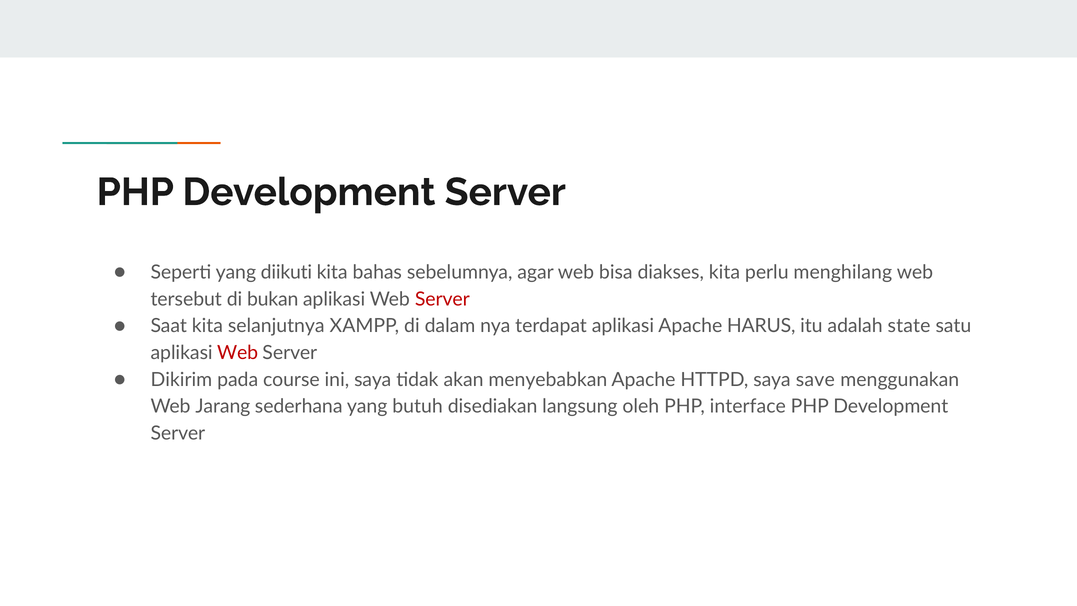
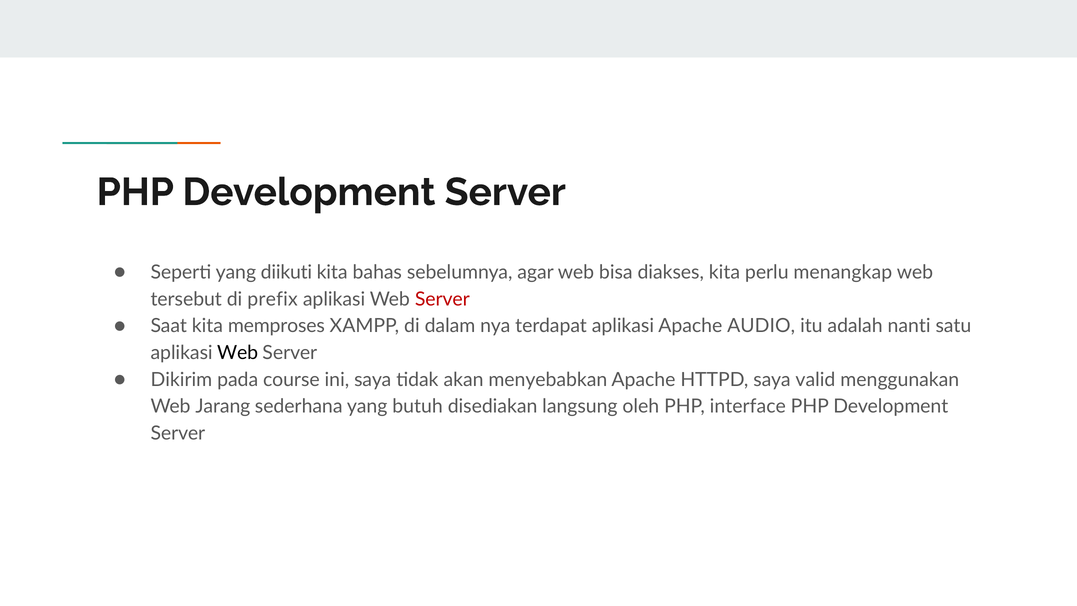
menghilang: menghilang -> menangkap (843, 272)
bukan: bukan -> prefix (273, 299)
selanjutnya: selanjutnya -> memproses (276, 326)
HARUS: HARUS -> AUDIO (761, 326)
state: state -> nanti (909, 326)
Web colour: red -> black (238, 353)
save: save -> valid (815, 380)
